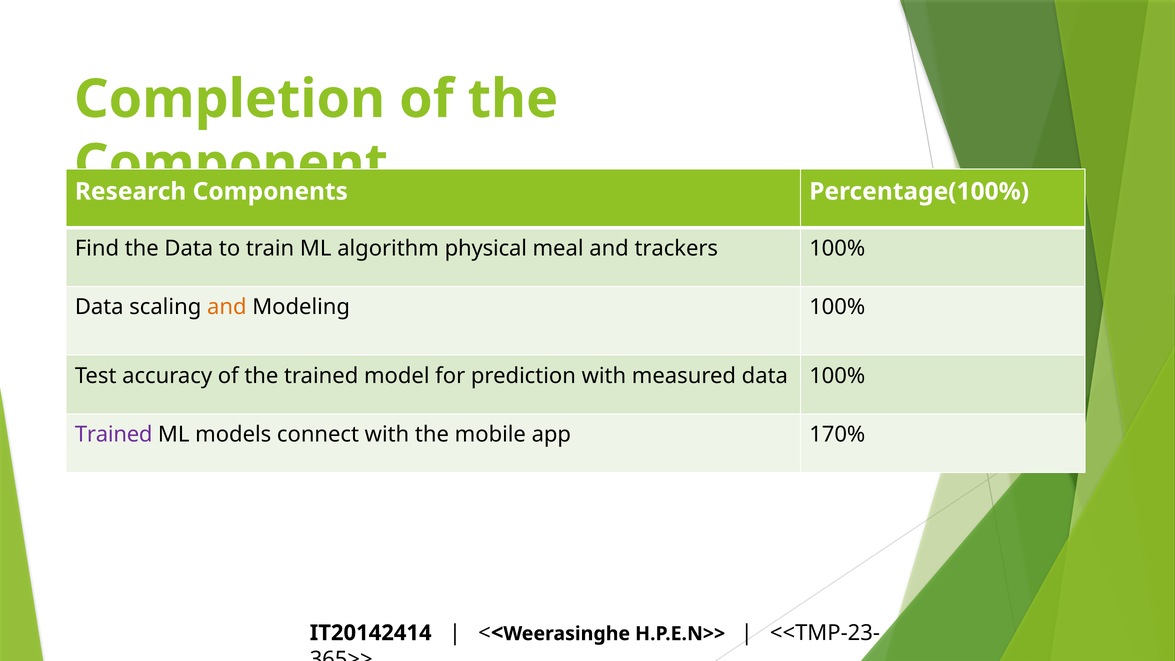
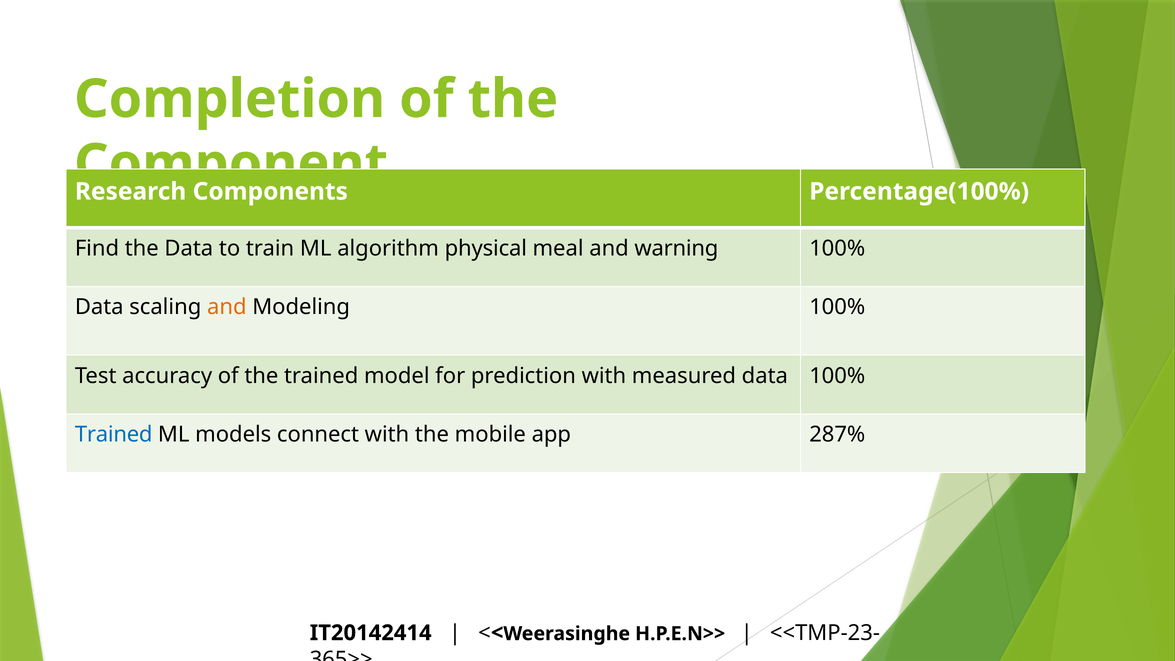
trackers: trackers -> warning (676, 248)
Trained colour: purple -> blue (114, 435)
170%: 170% -> 287% (837, 435)
